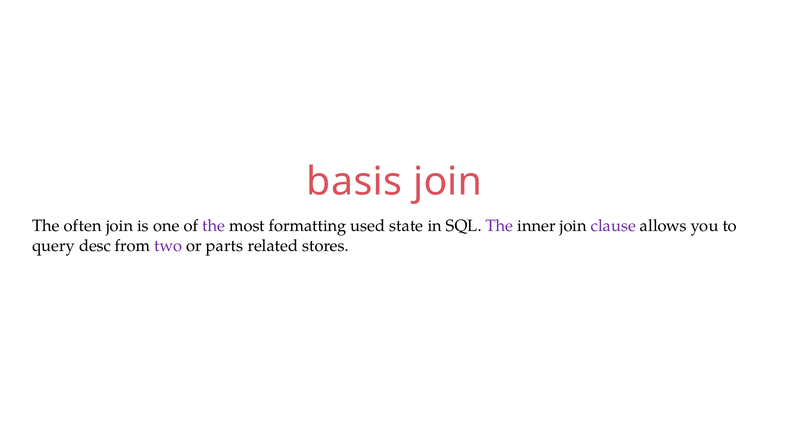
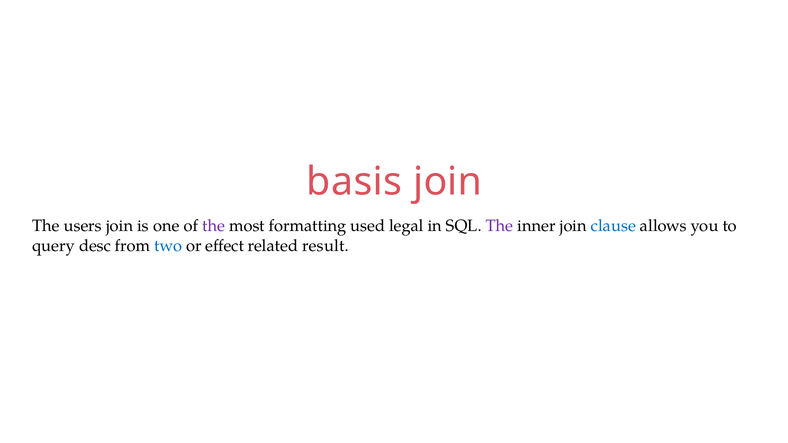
often: often -> users (83, 226)
state: state -> legal (406, 226)
clause colour: purple -> blue (613, 226)
two colour: purple -> blue (168, 246)
parts: parts -> effect (225, 246)
stores: stores -> result (325, 246)
